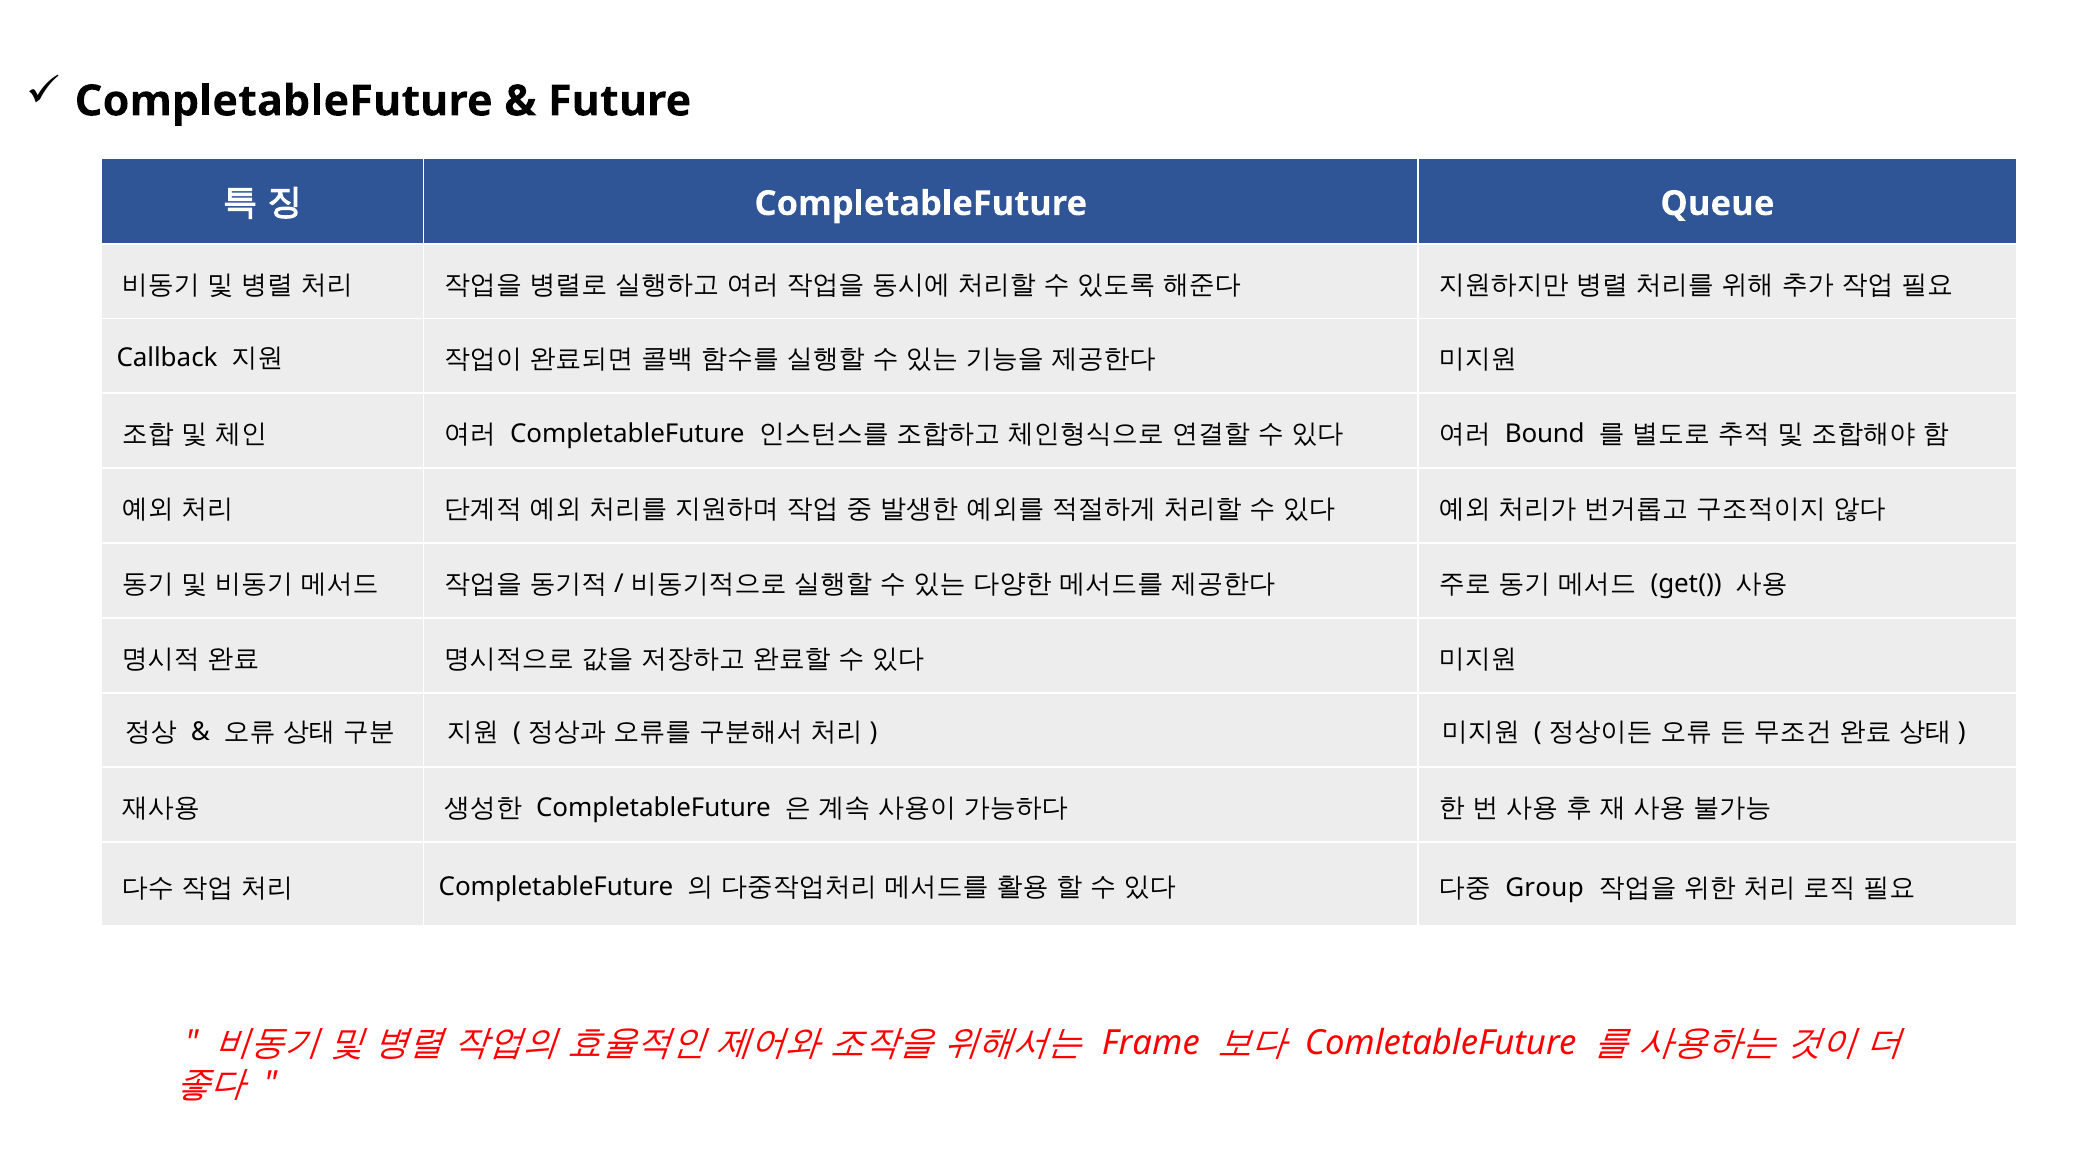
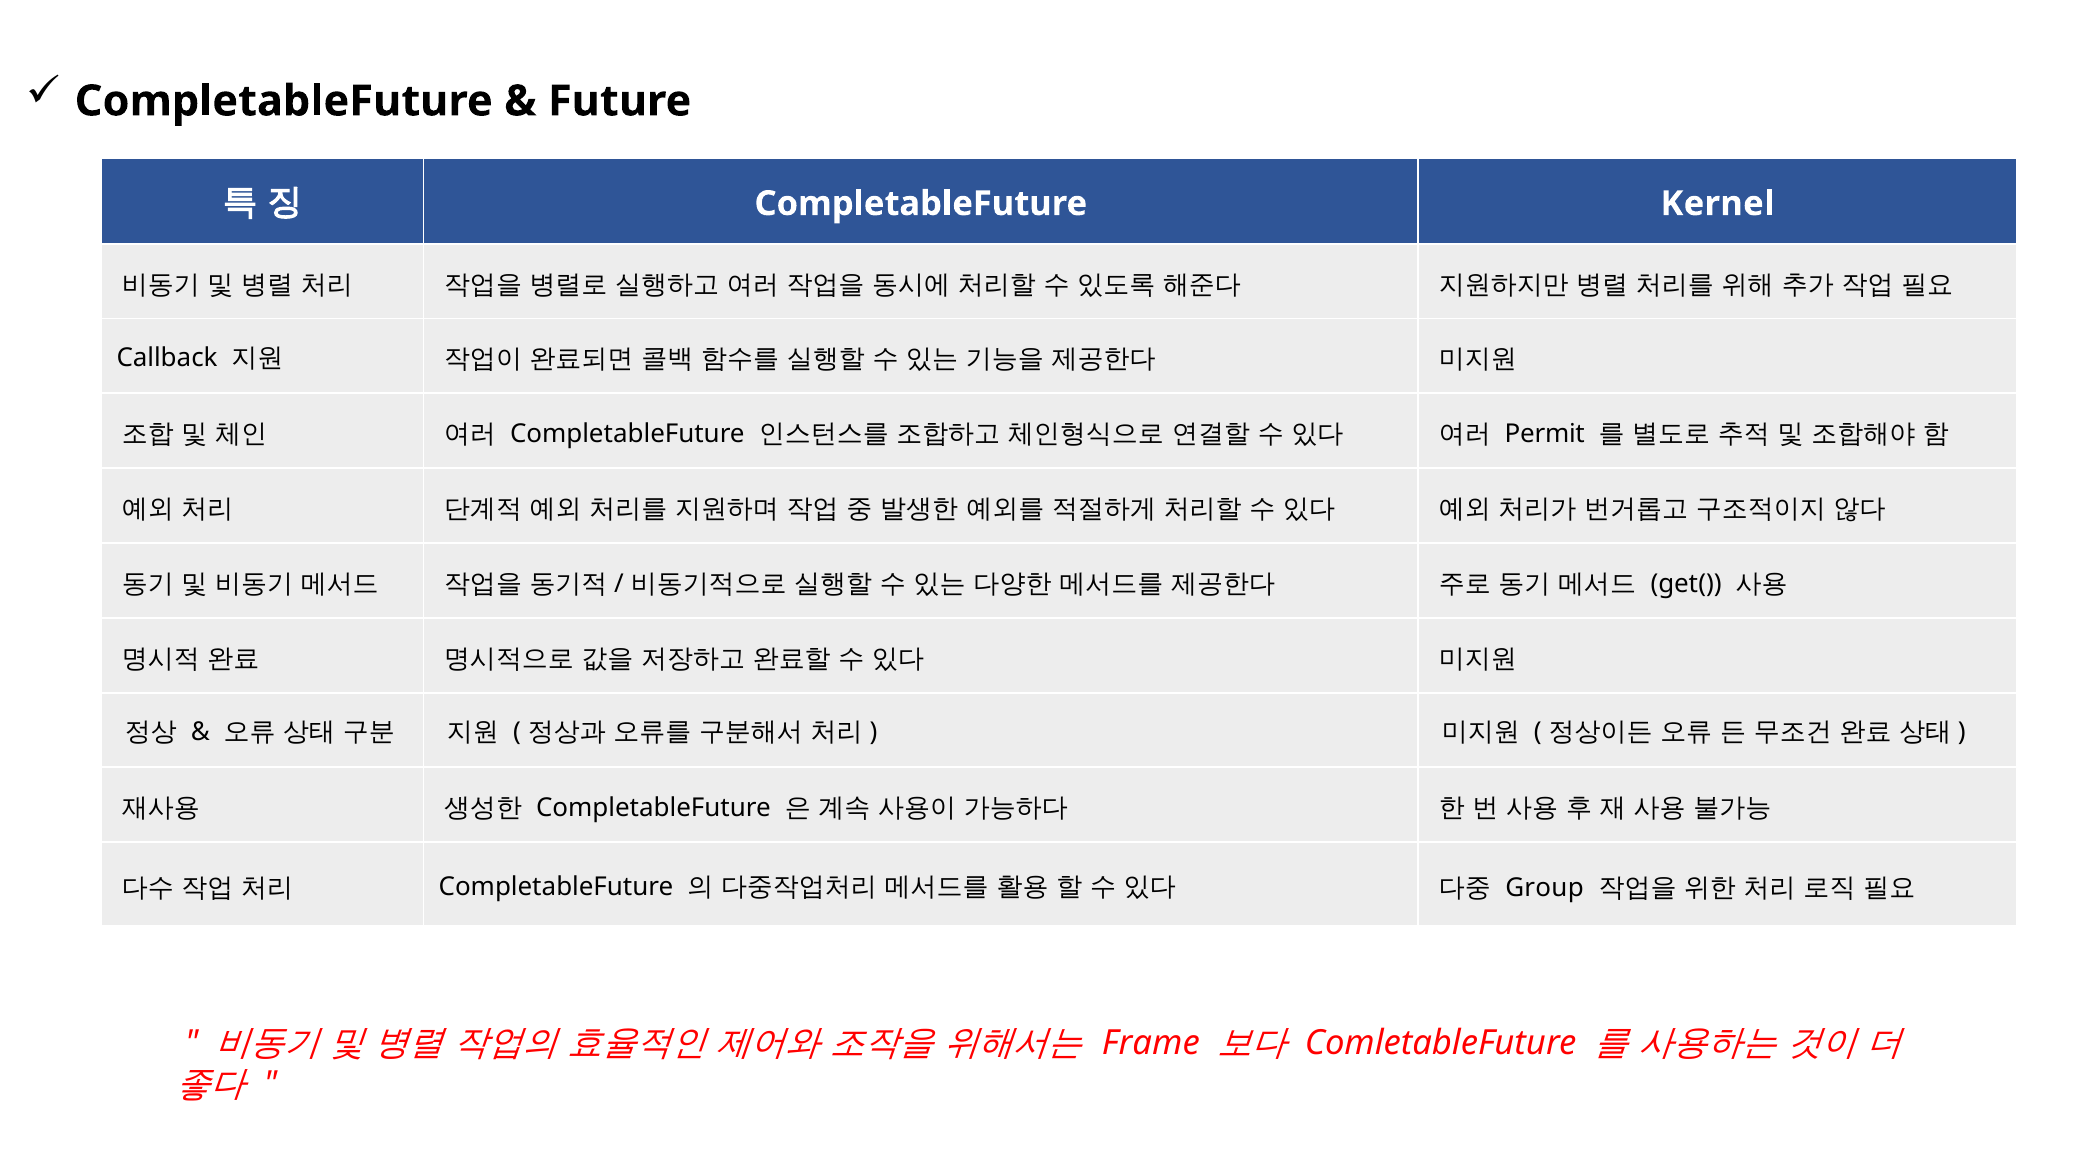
Queue: Queue -> Kernel (1717, 204)
Bound: Bound -> Permit (1545, 434)
